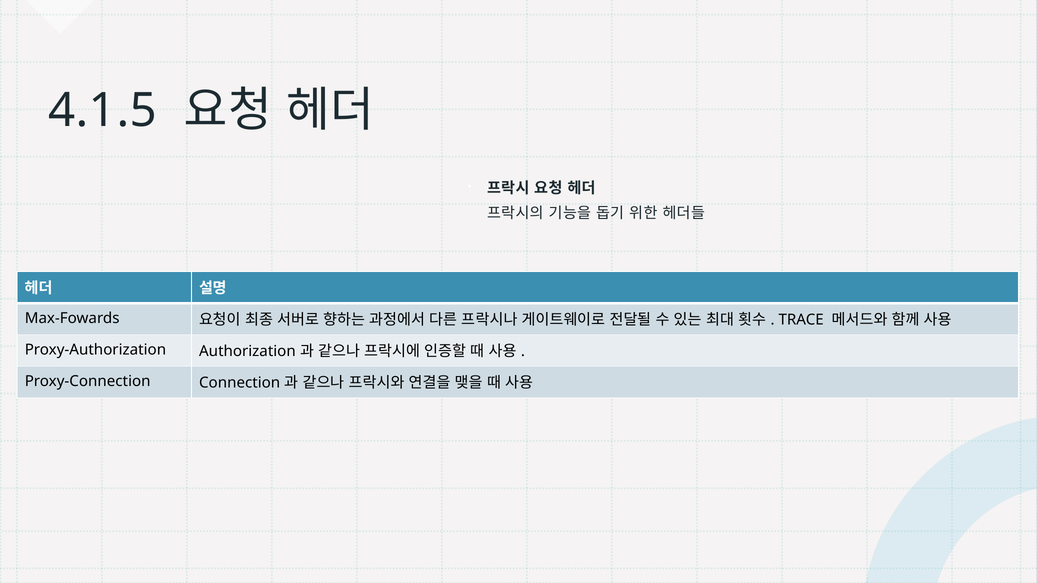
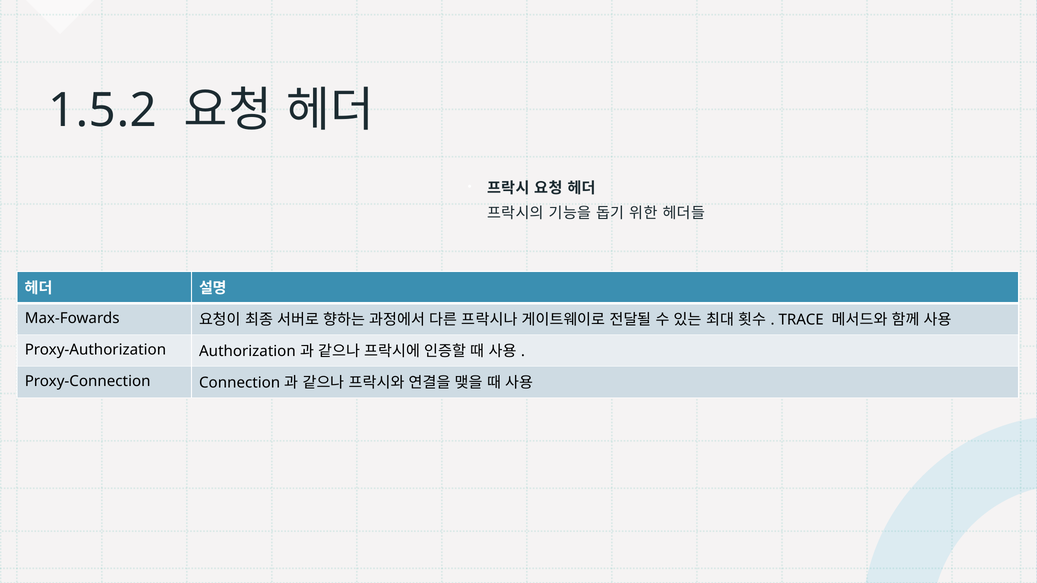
4.1.5: 4.1.5 -> 1.5.2 (103, 111)
